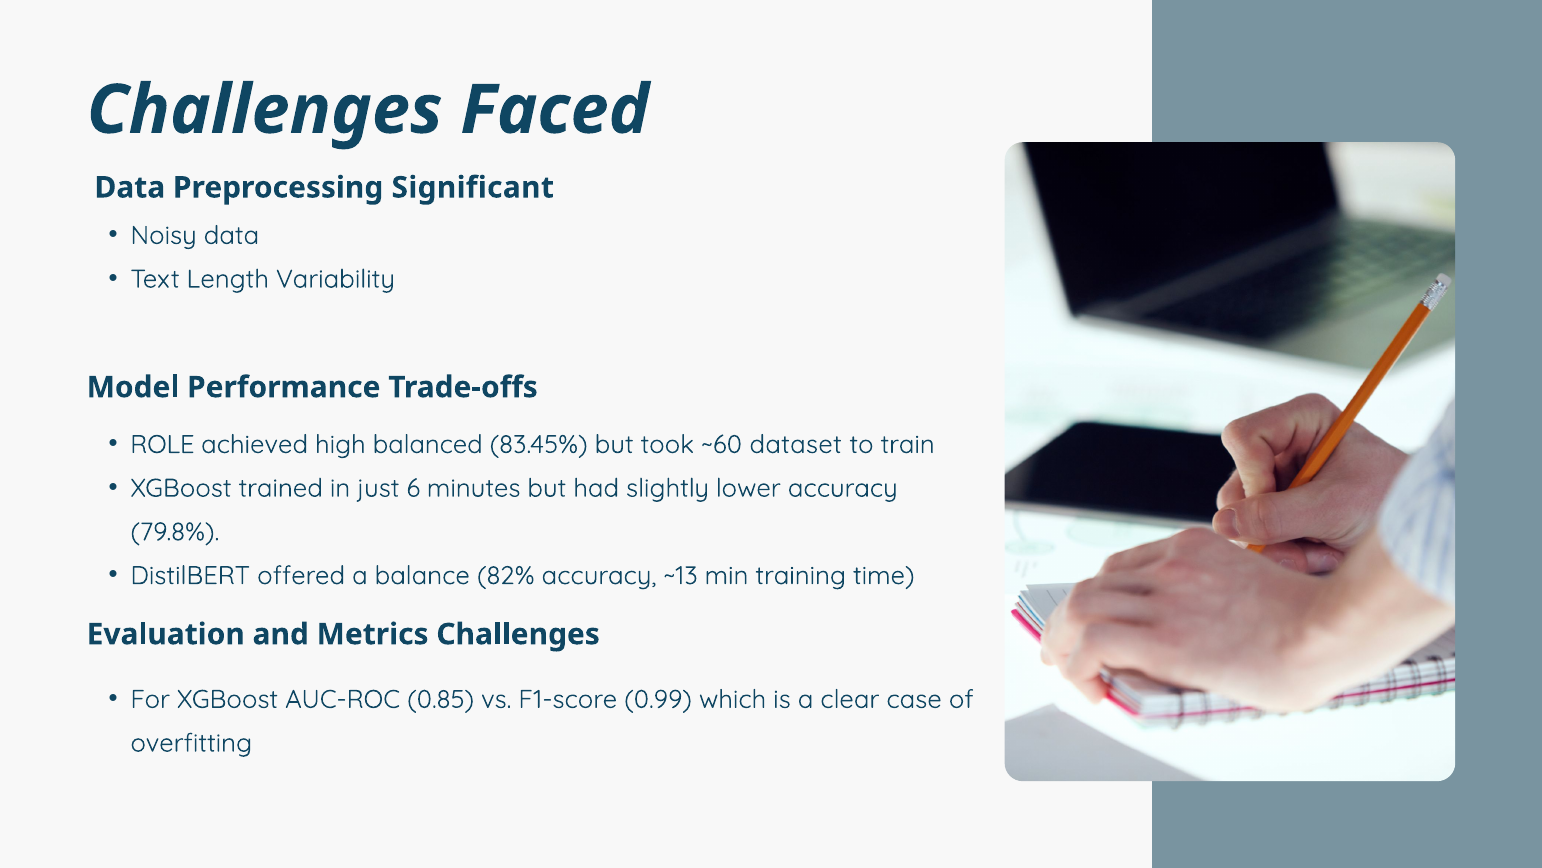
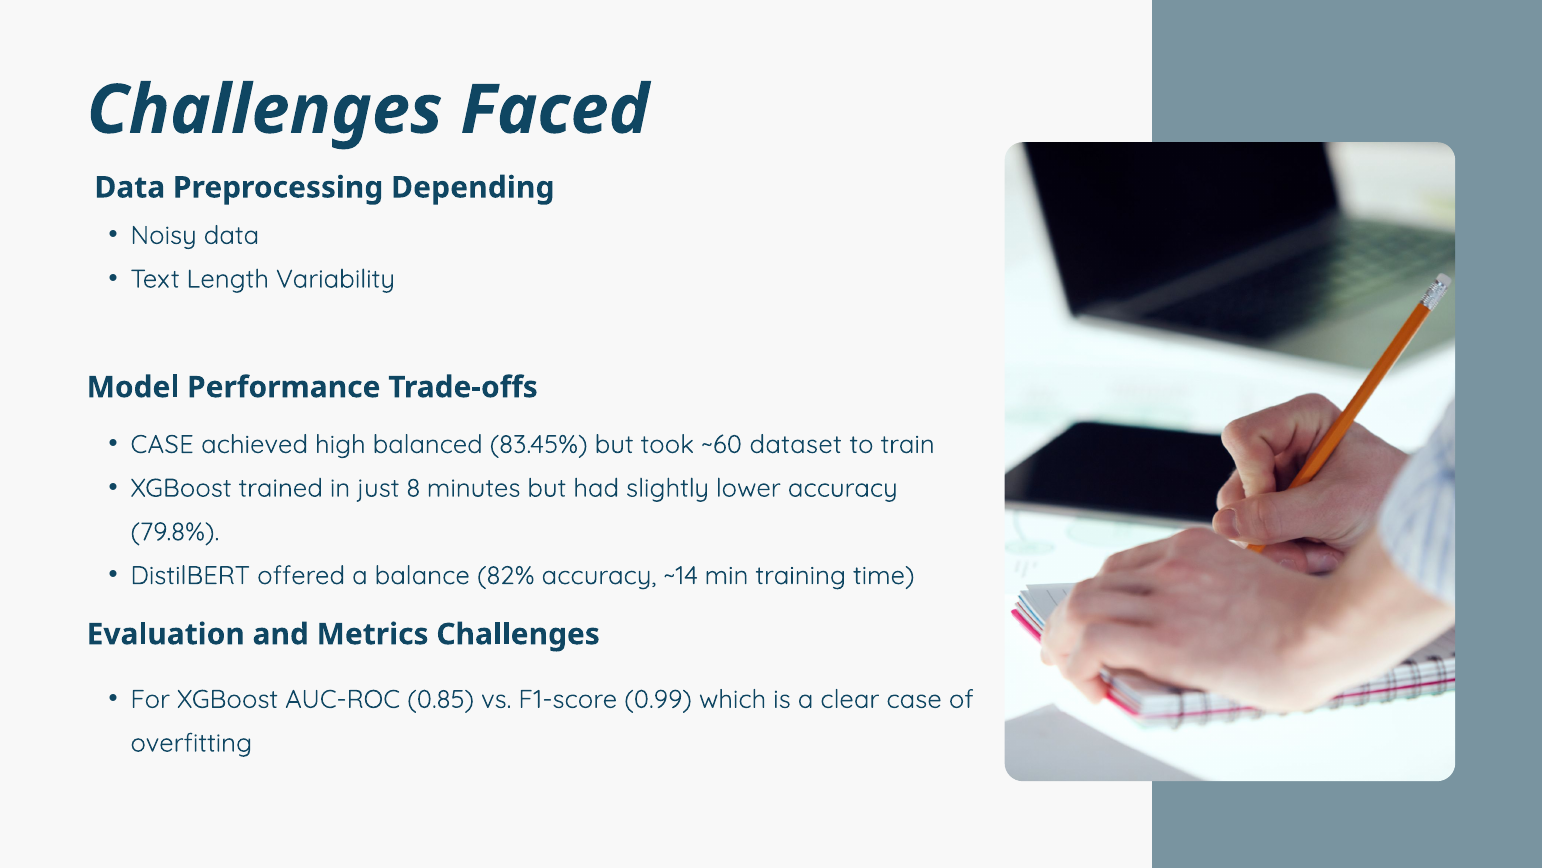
Significant: Significant -> Depending (473, 187)
ROLE: ROLE -> CASE (162, 444)
6: 6 -> 8 (413, 488)
~13: ~13 -> ~14 (681, 575)
